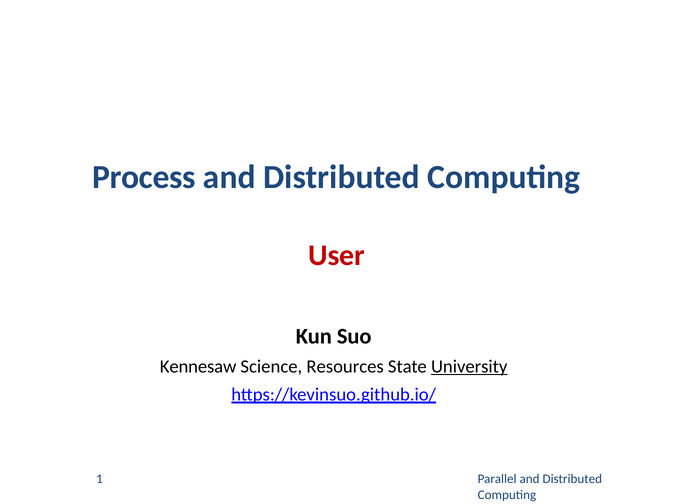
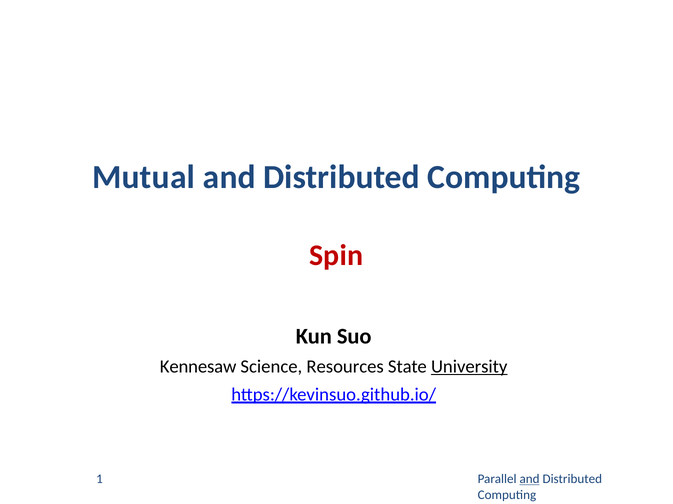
Process: Process -> Mutual (144, 177)
User: User -> Spin (336, 256)
and underline: none -> present (530, 480)
